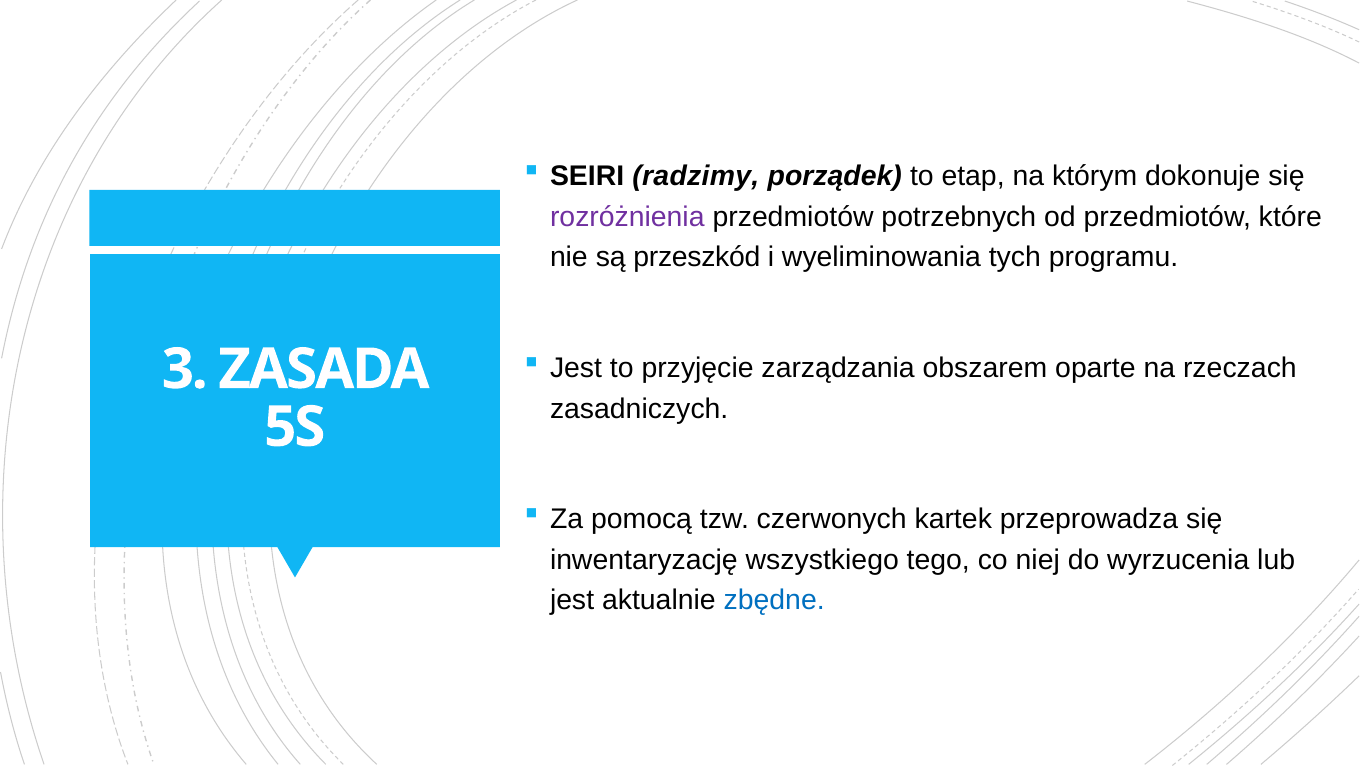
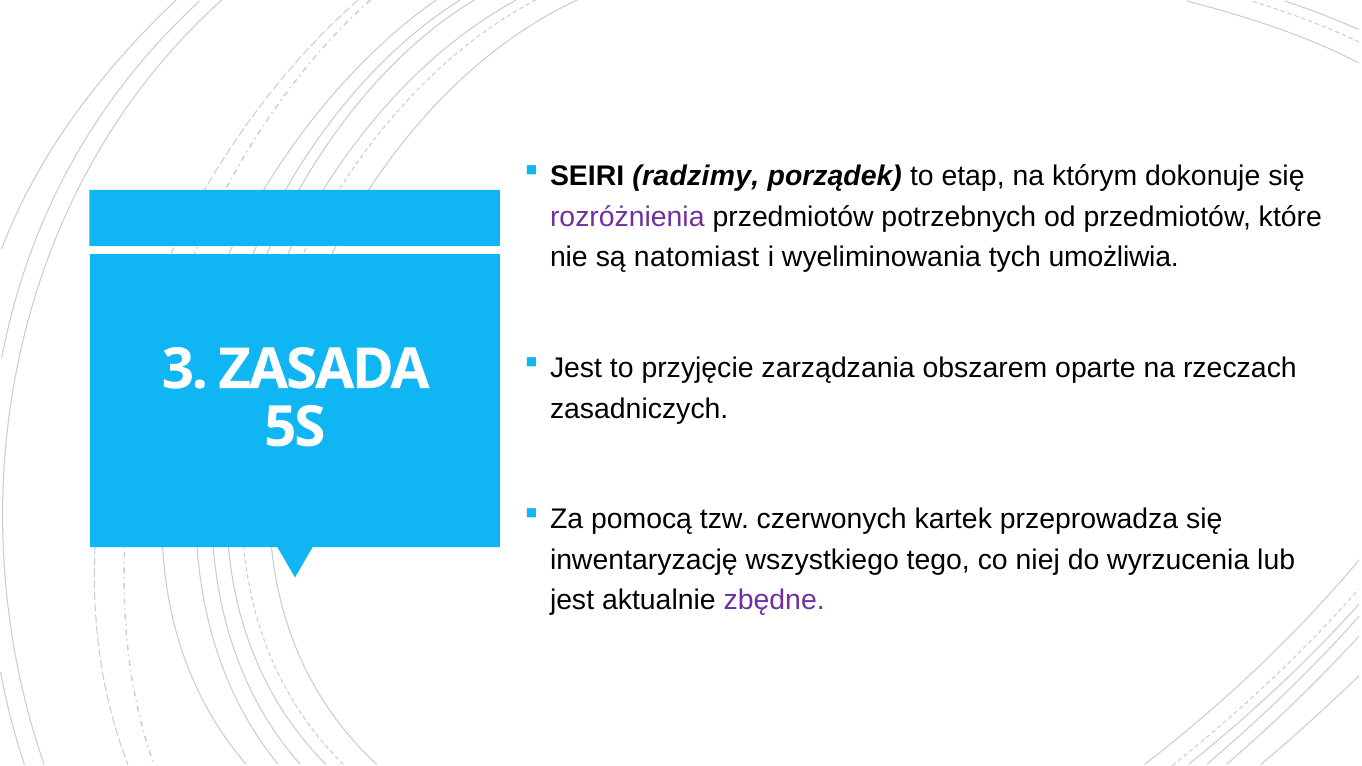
przeszkód: przeszkód -> natomiast (697, 258)
programu: programu -> umożliwia (1114, 258)
zbędne colour: blue -> purple (774, 601)
